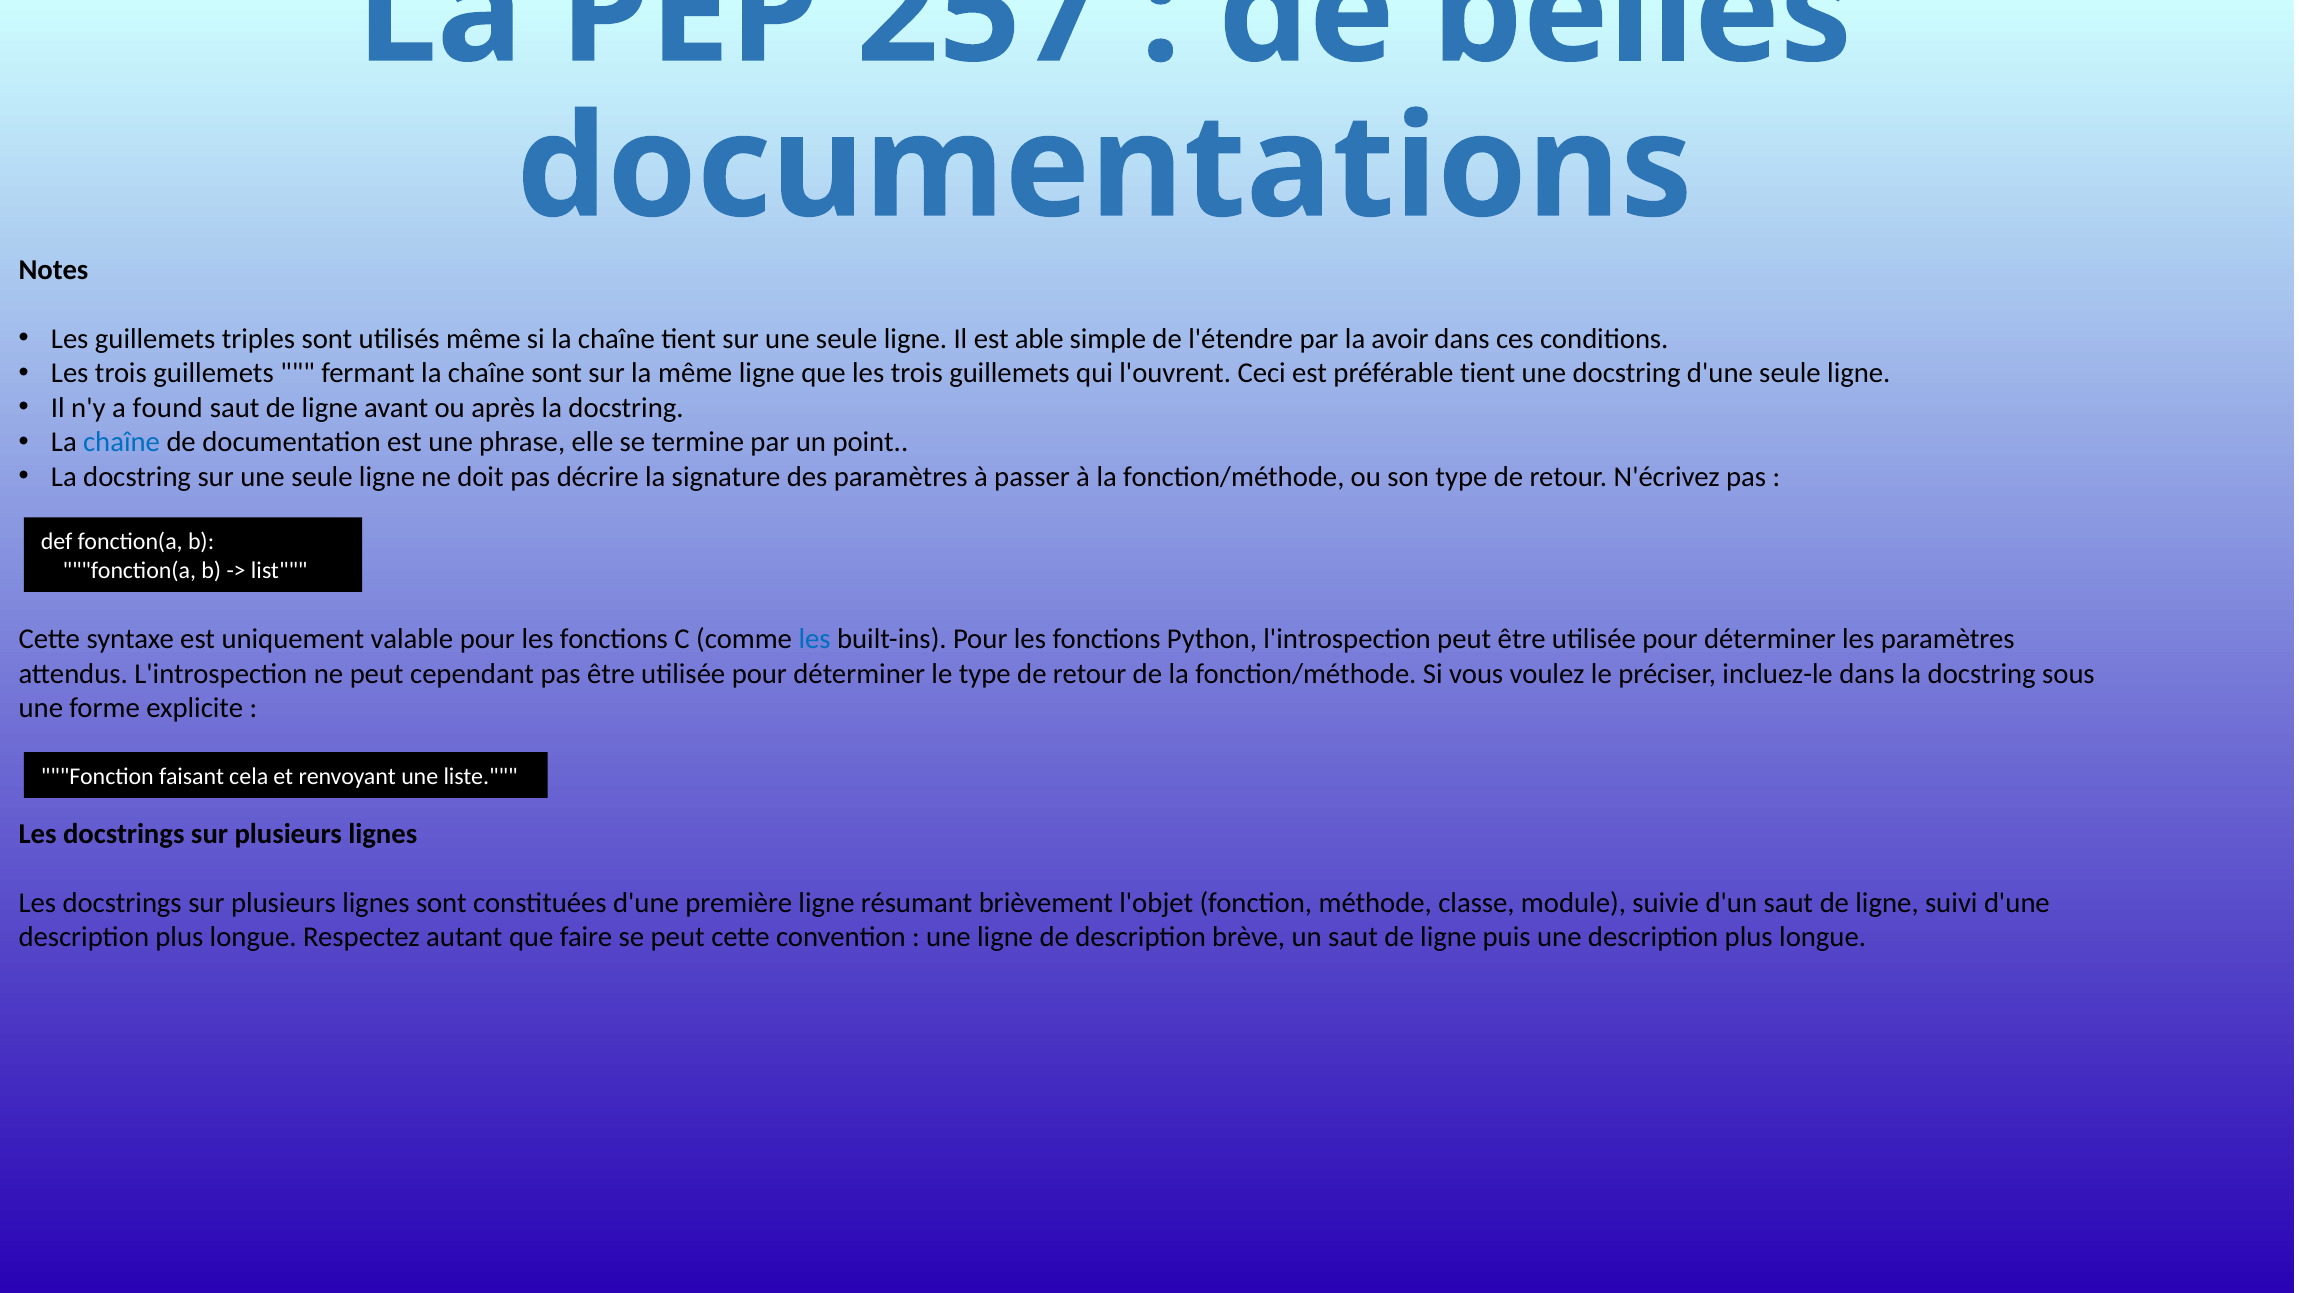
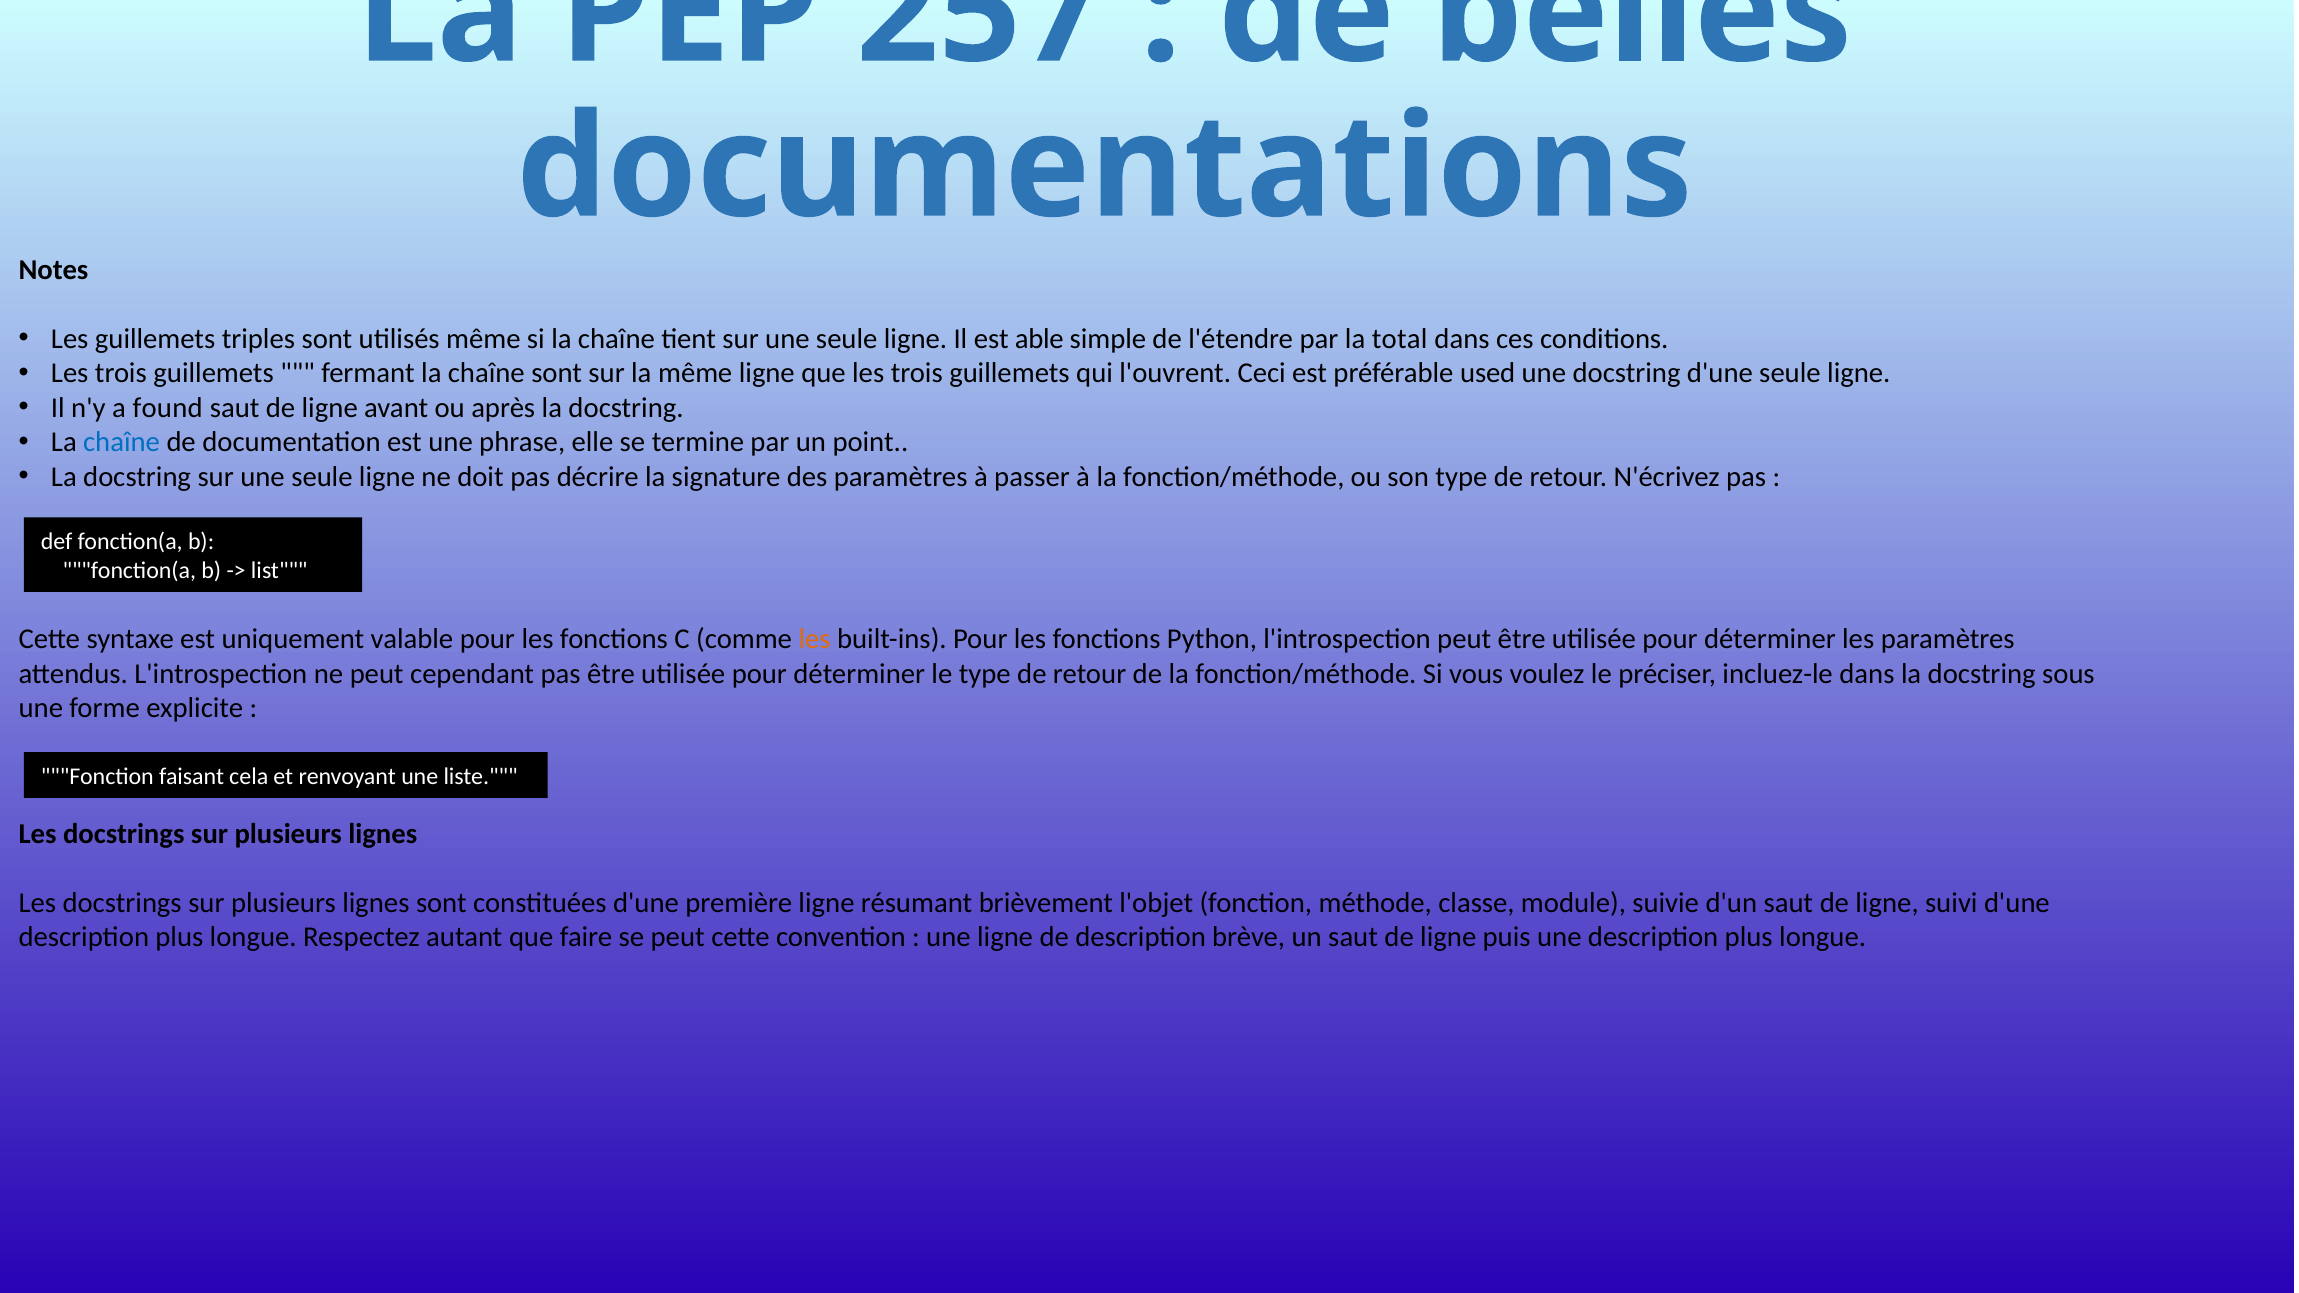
avoir: avoir -> total (1400, 339)
préférable tient: tient -> used (1488, 373)
les colour: blue -> orange (815, 639)
